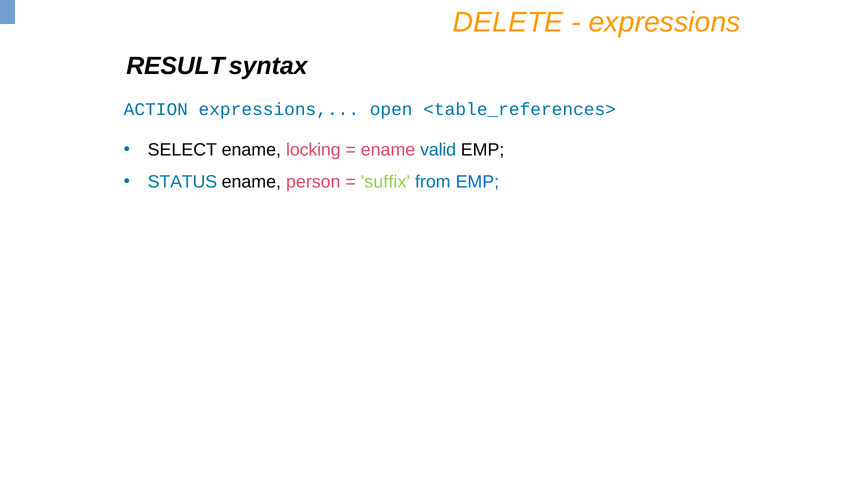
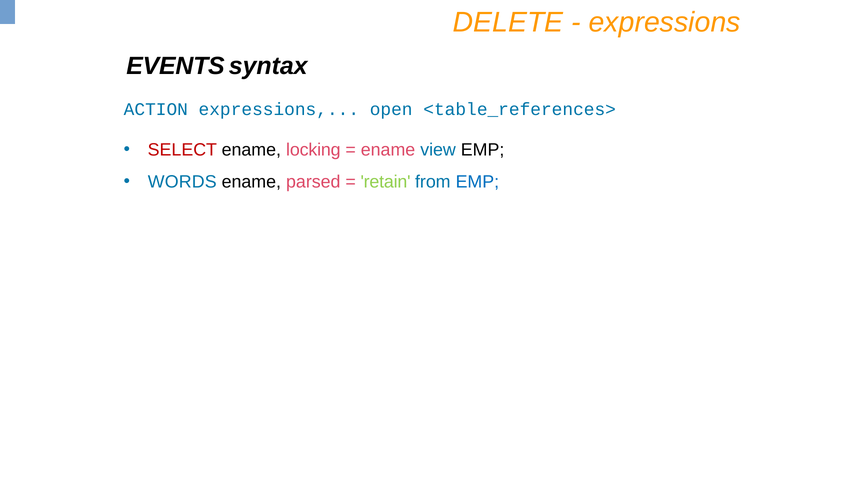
RESULT: RESULT -> EVENTS (176, 66)
SELECT colour: black -> red (182, 150)
valid: valid -> view (438, 150)
STATUS: STATUS -> WORDS (182, 182)
person: person -> parsed (313, 182)
suffix: suffix -> retain (386, 182)
